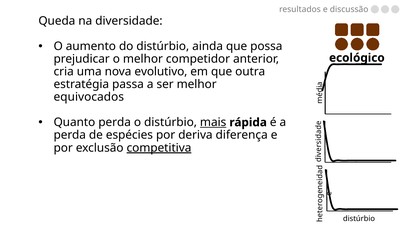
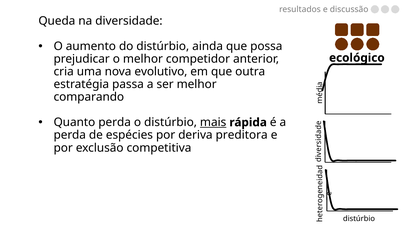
equivocados: equivocados -> comparando (89, 97)
diferença: diferença -> preditora (242, 135)
competitiva underline: present -> none (159, 148)
